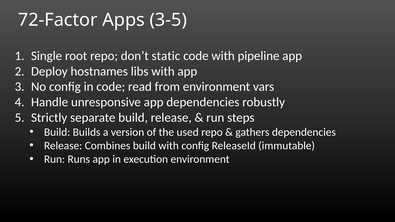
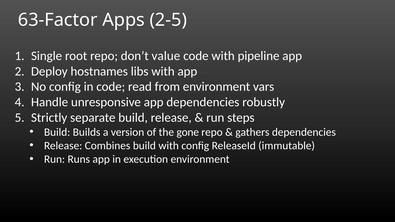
72-Factor: 72-Factor -> 63-Factor (58, 20)
3-5: 3-5 -> 2-5 (168, 20)
static: static -> value (166, 56)
used: used -> gone (188, 132)
